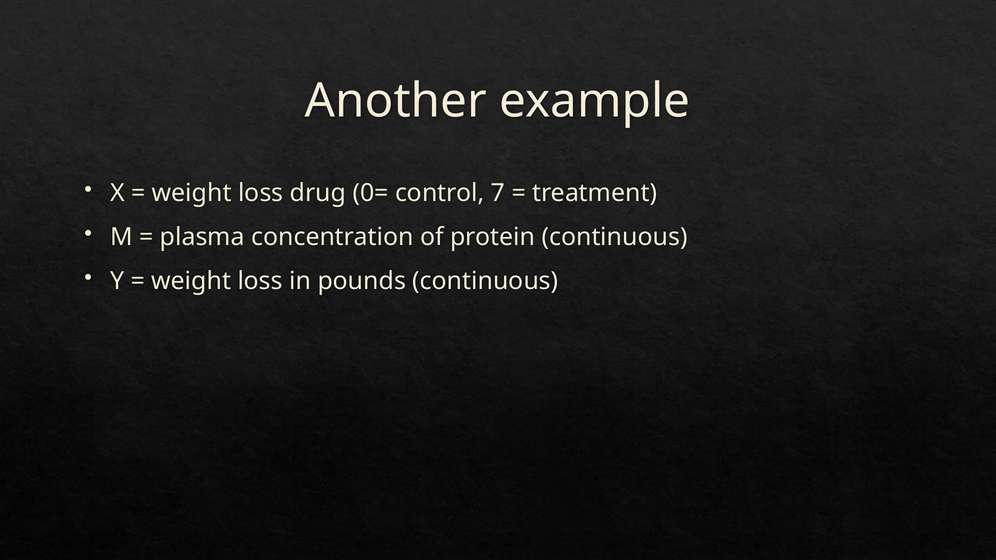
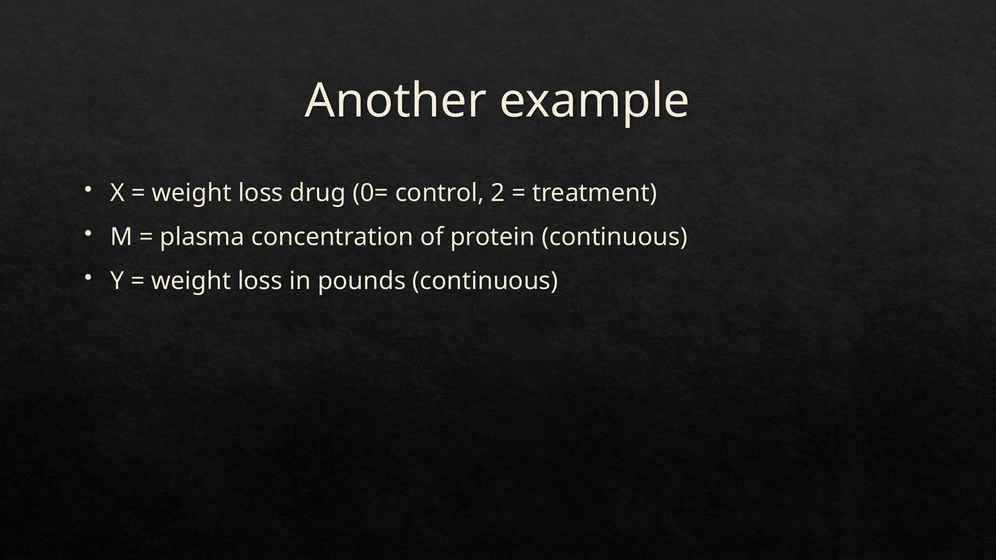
7: 7 -> 2 (498, 193)
